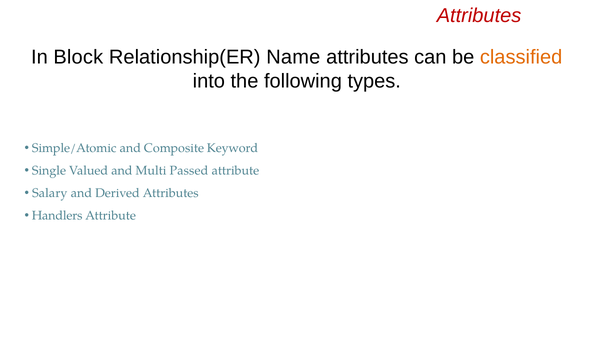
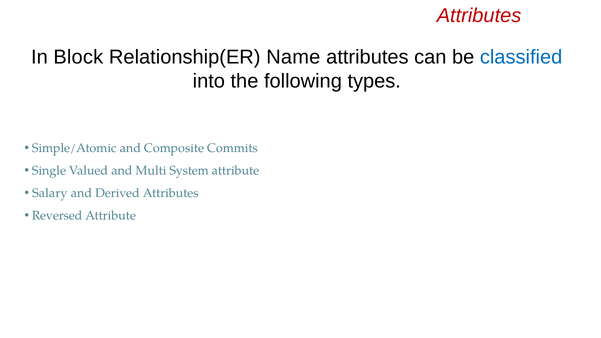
classified colour: orange -> blue (521, 57)
Keyword: Keyword -> Commits (232, 148)
Passed: Passed -> System (189, 171)
Handlers: Handlers -> Reversed (57, 216)
